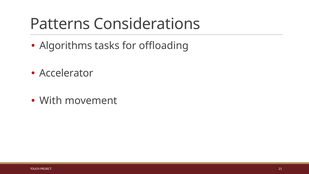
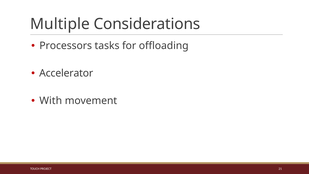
Patterns: Patterns -> Multiple (60, 24)
Algorithms: Algorithms -> Processors (66, 46)
